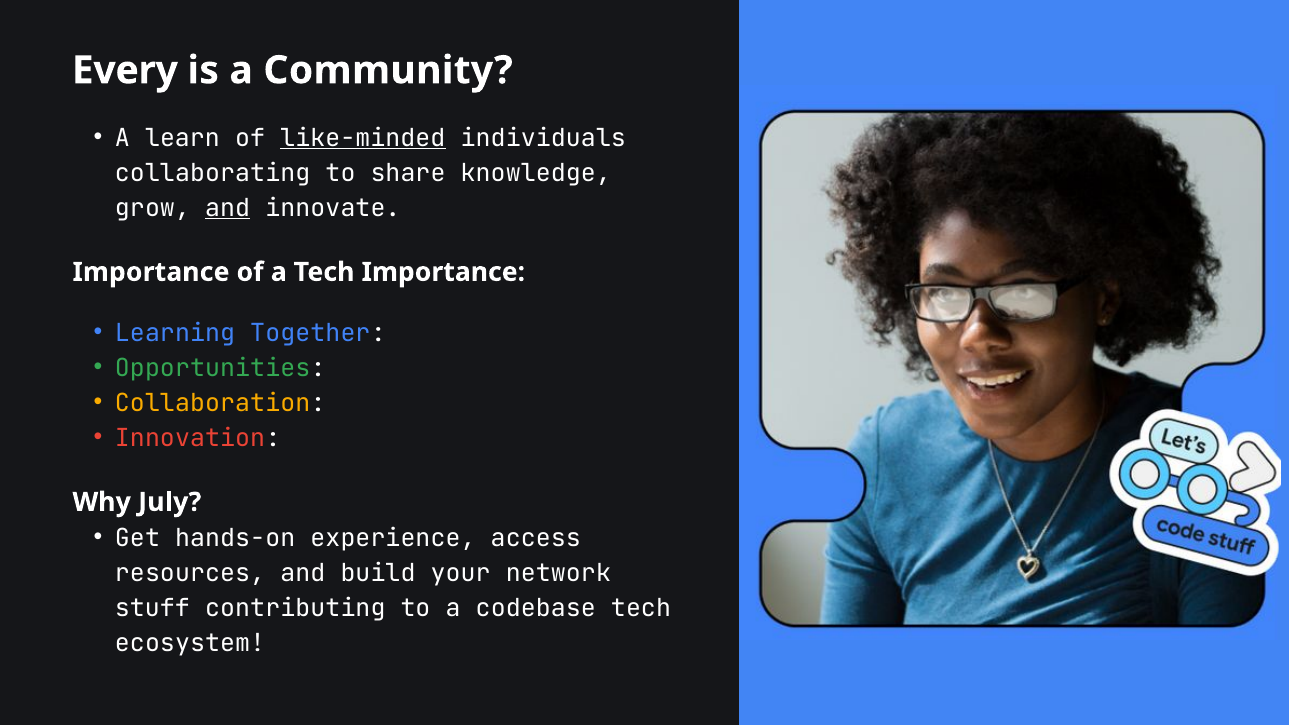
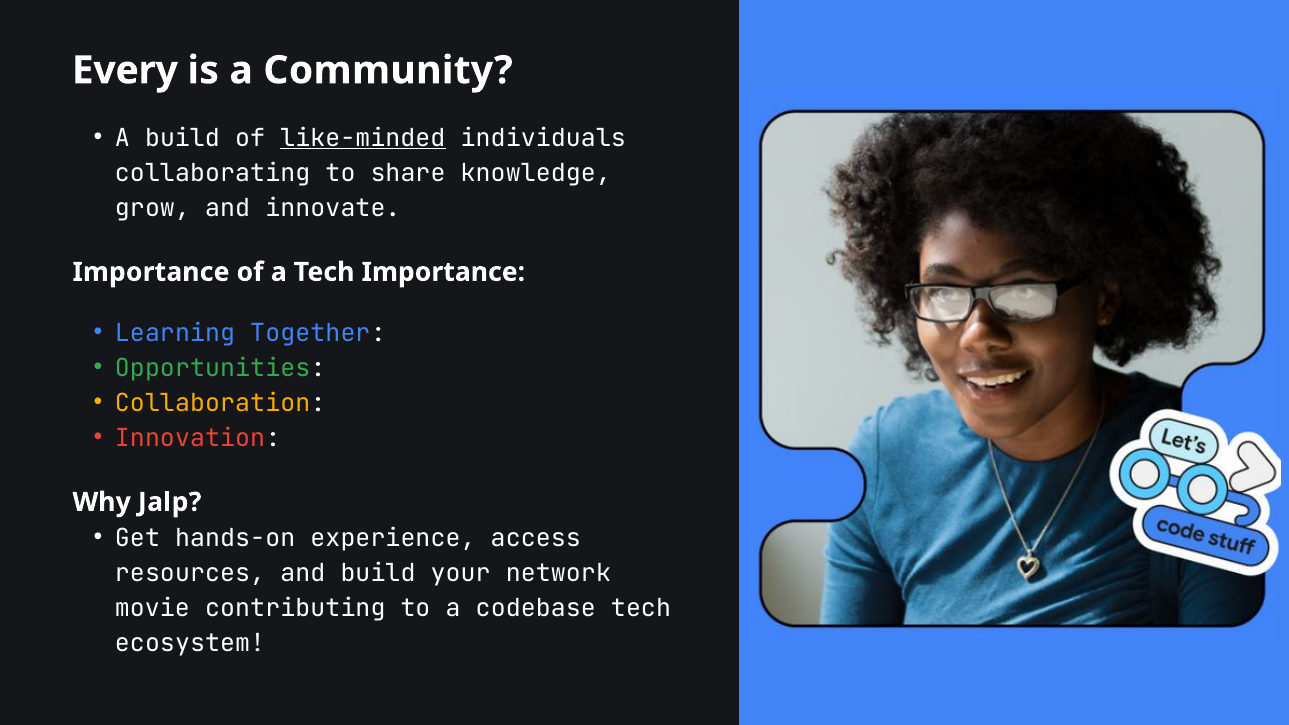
A learn: learn -> build (182, 138)
and underline: present -> none (228, 208)
July: July -> Jalp (170, 502)
stuff: stuff -> movie (152, 608)
